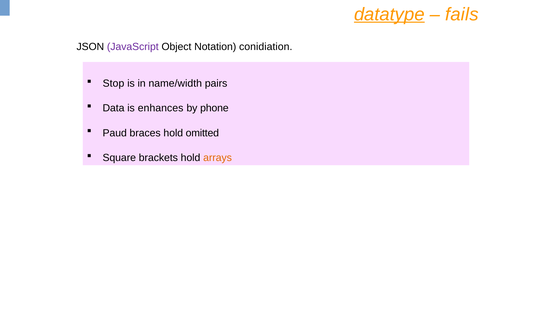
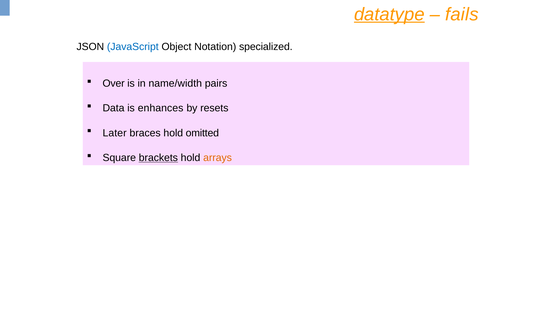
JavaScript colour: purple -> blue (133, 47)
conidiation: conidiation -> specialized (266, 47)
Stop: Stop -> Over (114, 83)
phone: phone -> resets (214, 108)
Paud: Paud -> Later (115, 133)
brackets underline: none -> present (158, 158)
